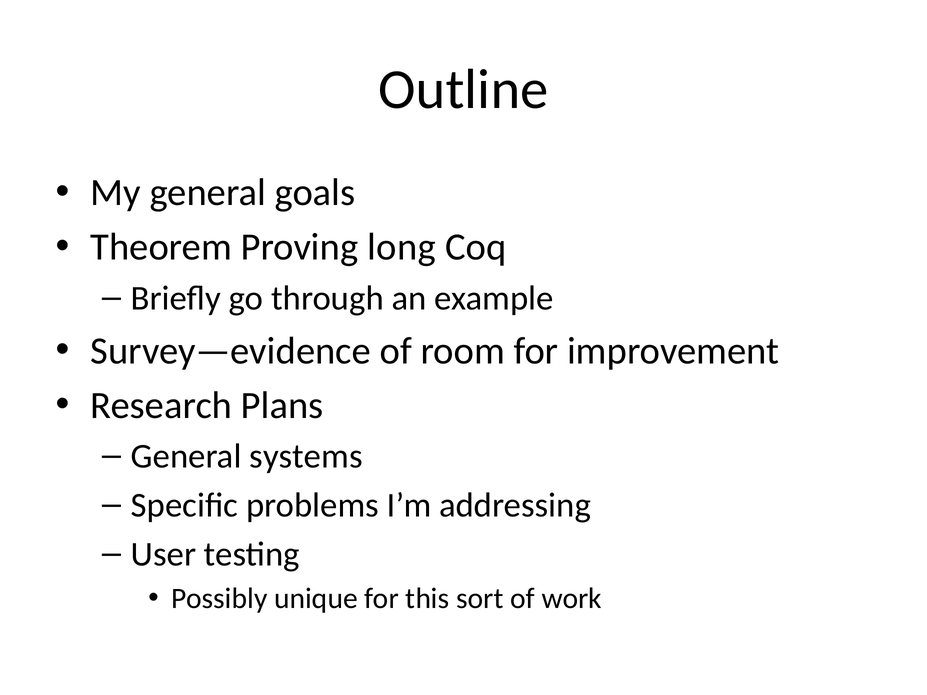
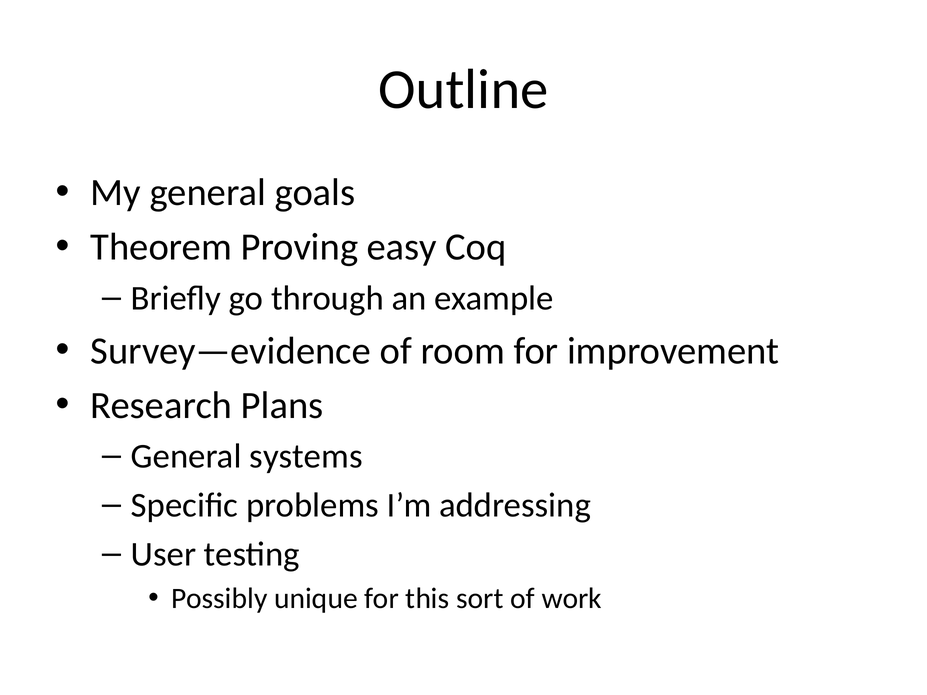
long: long -> easy (402, 247)
